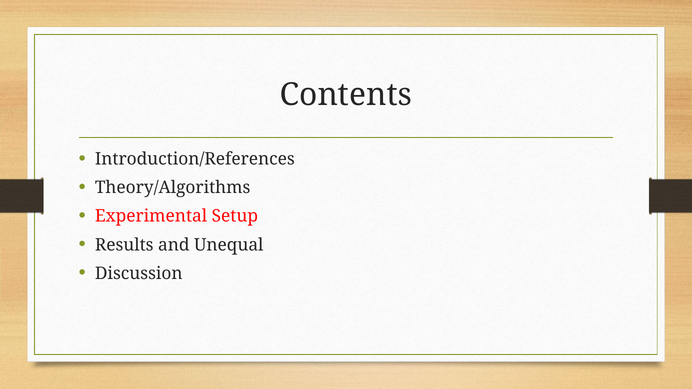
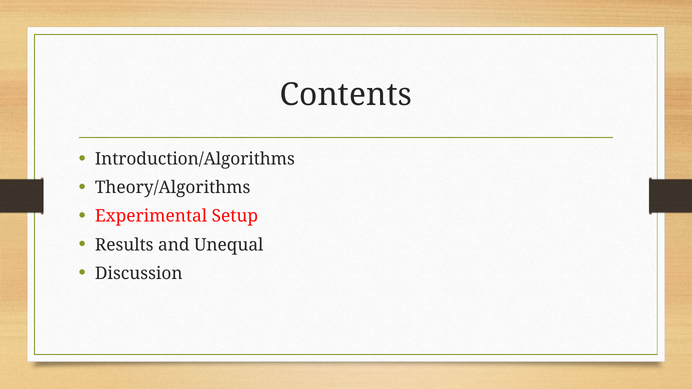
Introduction/References: Introduction/References -> Introduction/Algorithms (195, 159)
